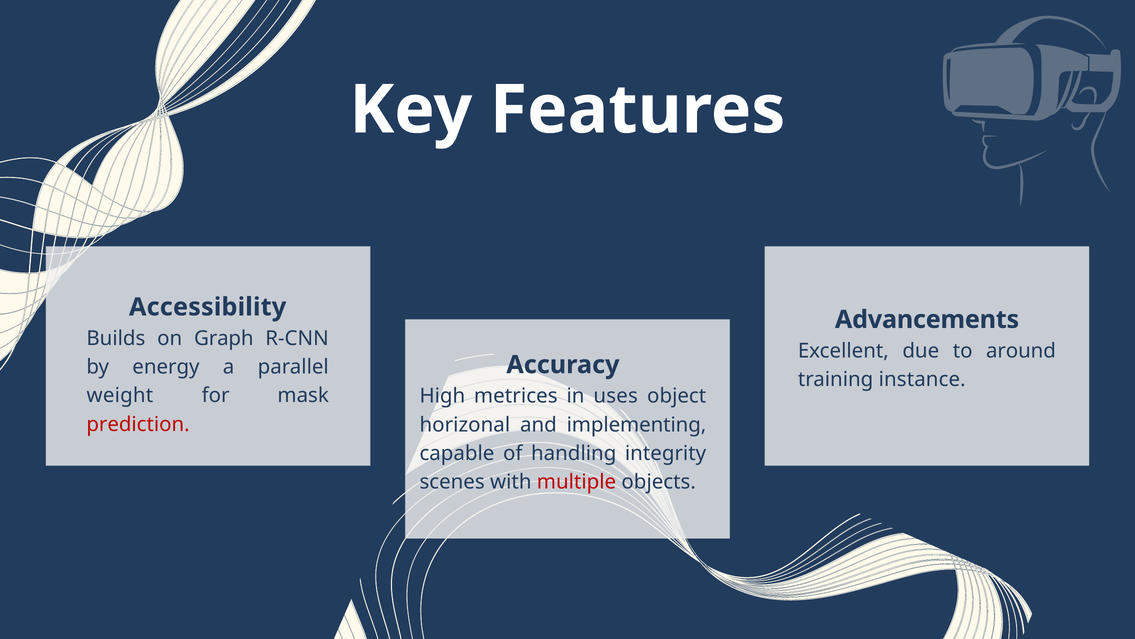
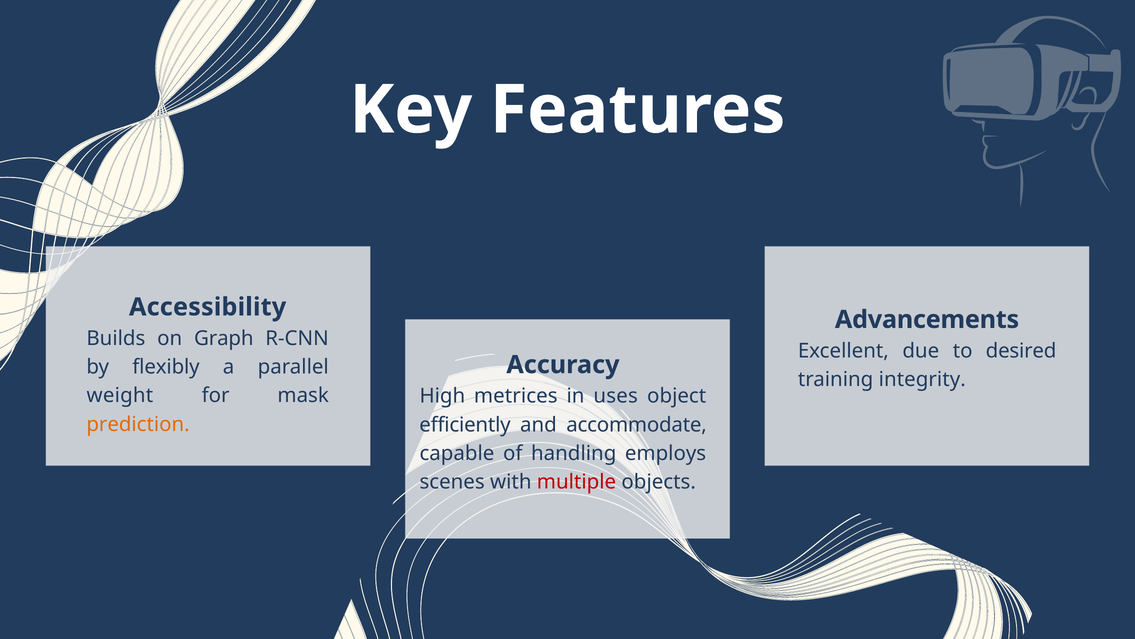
around: around -> desired (1021, 351)
energy: energy -> flexibly (166, 367)
instance: instance -> integrity (922, 379)
prediction colour: red -> orange (138, 424)
horizonal: horizonal -> efficiently (465, 424)
implementing: implementing -> accommodate (637, 424)
integrity: integrity -> employs (666, 453)
